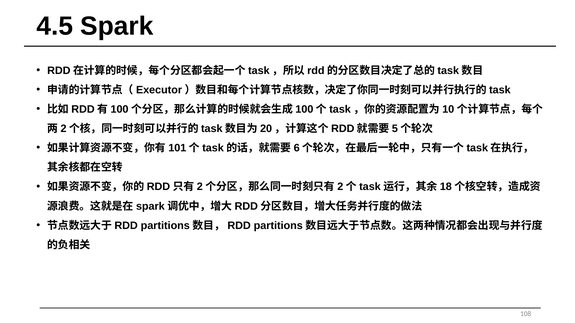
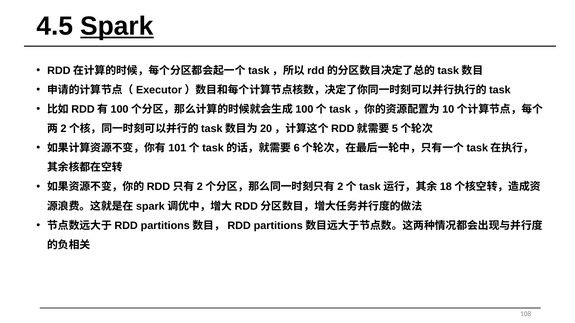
Spark underline: none -> present (117, 26)
